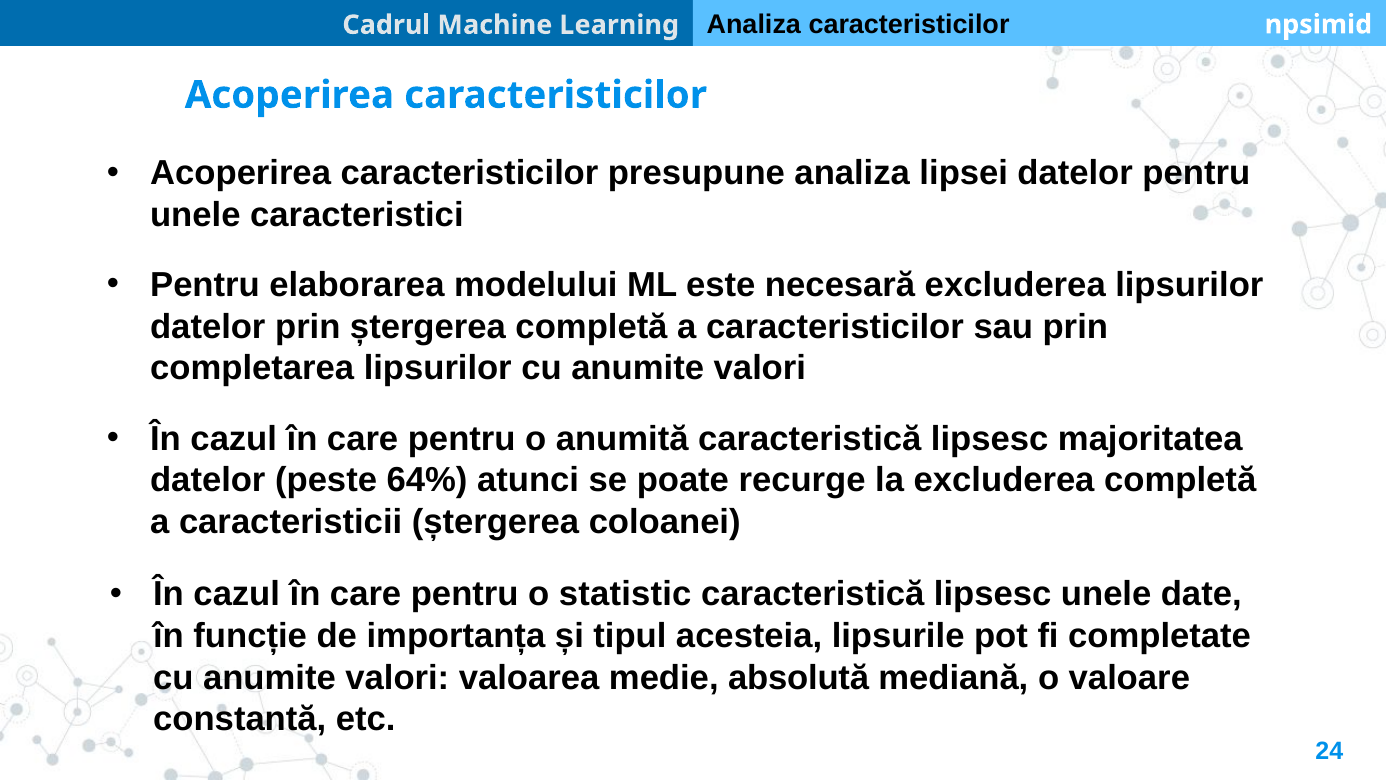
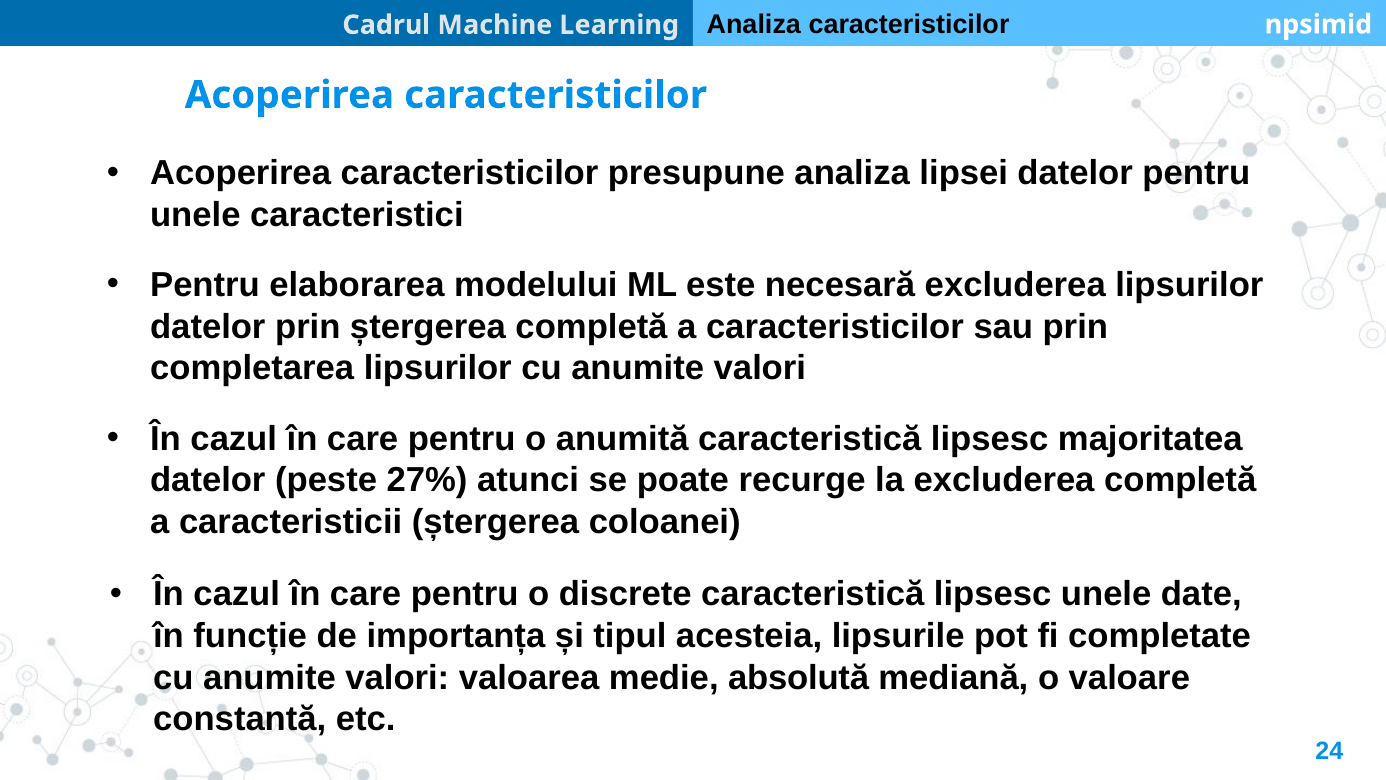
64%: 64% -> 27% (427, 480)
statistic: statistic -> discrete (625, 594)
